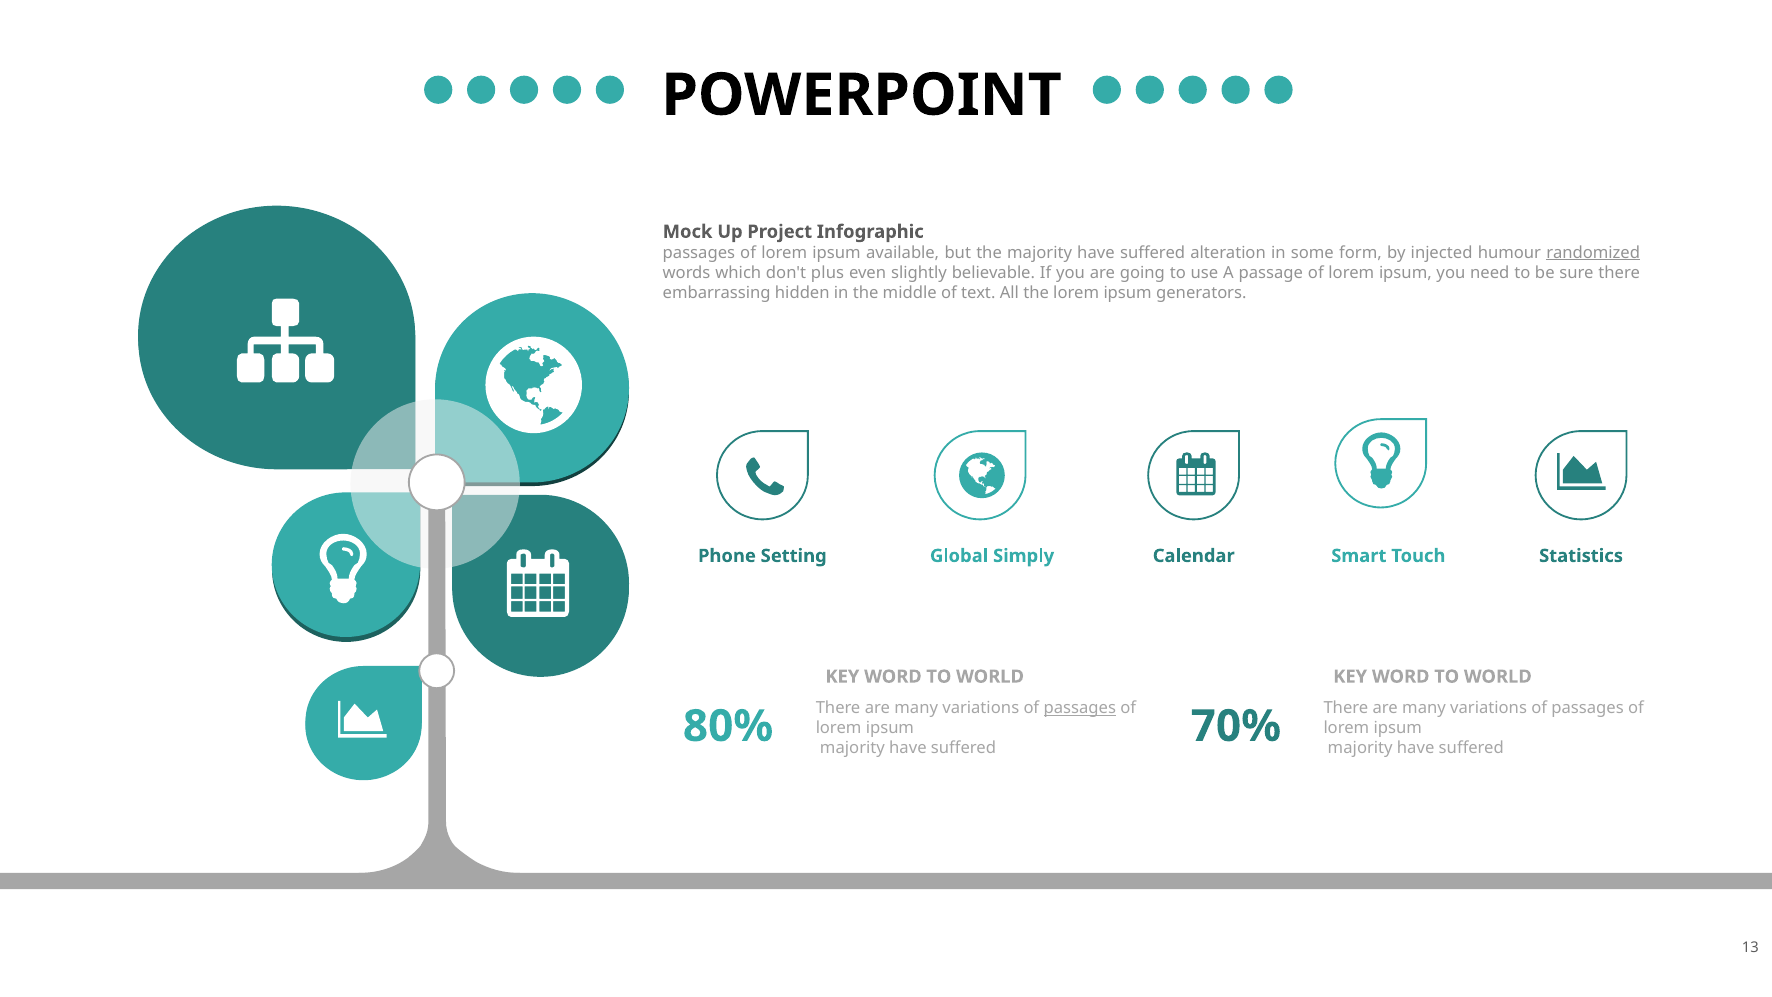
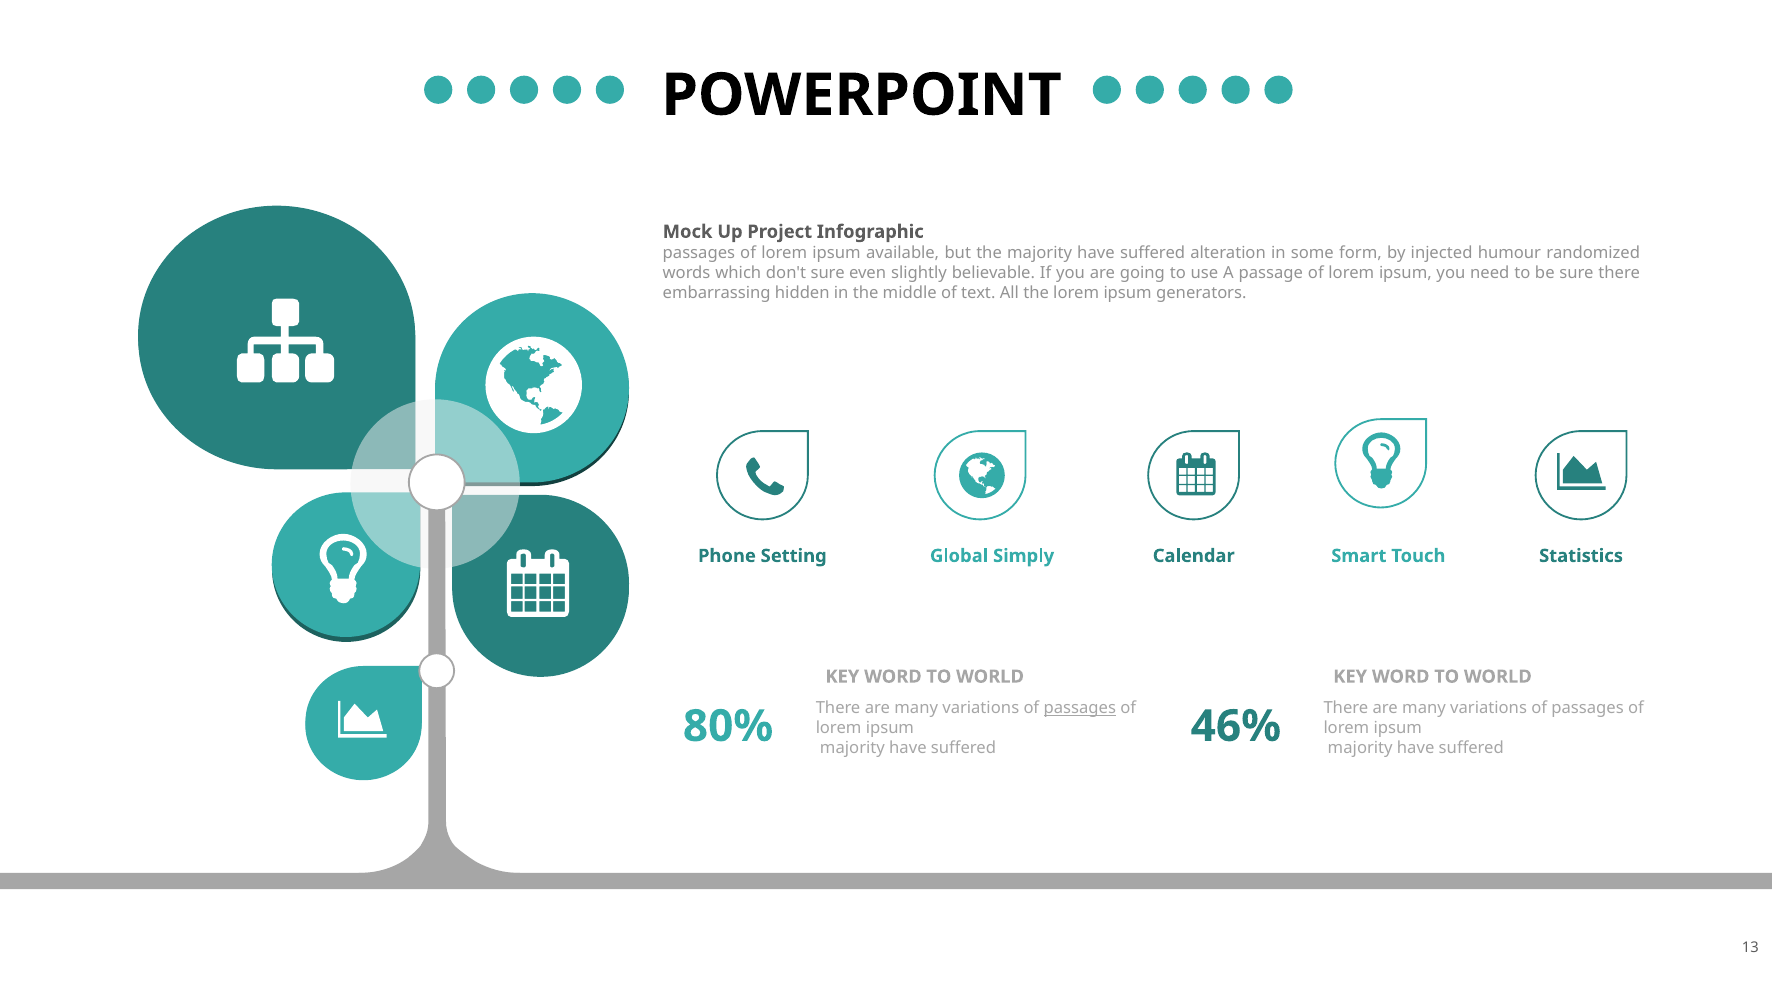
randomized underline: present -> none (1593, 253)
don't plus: plus -> sure (828, 273)
70%: 70% -> 46% (1236, 726)
